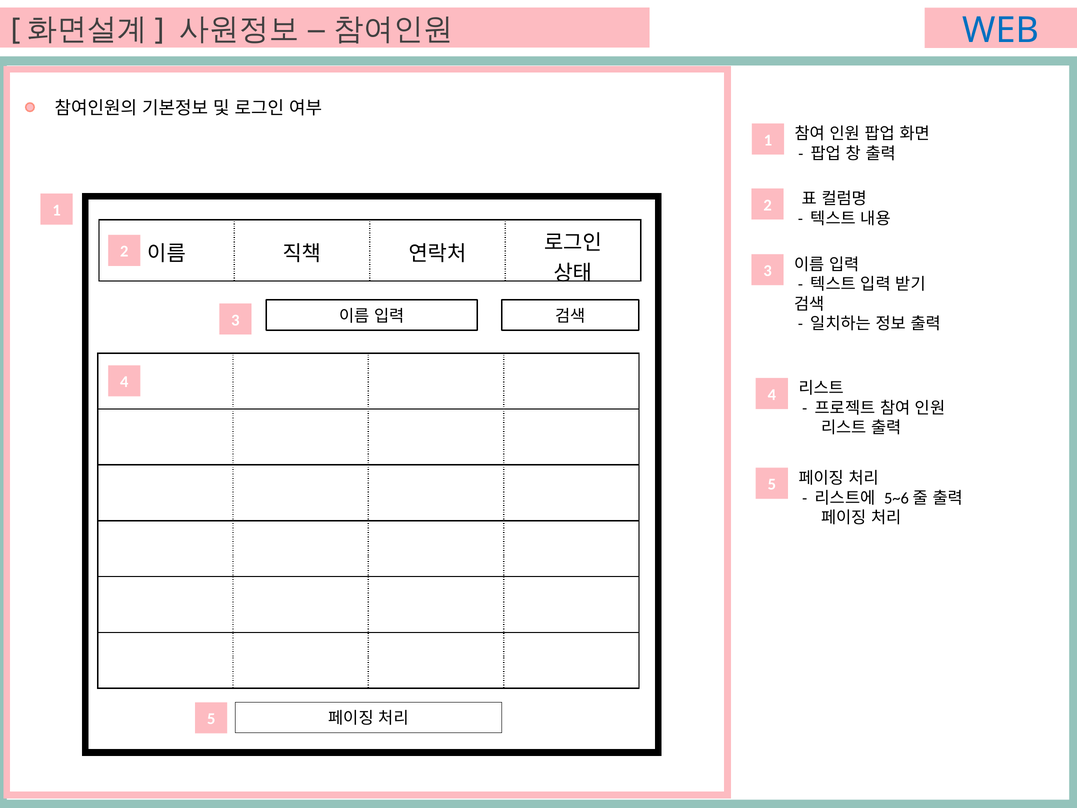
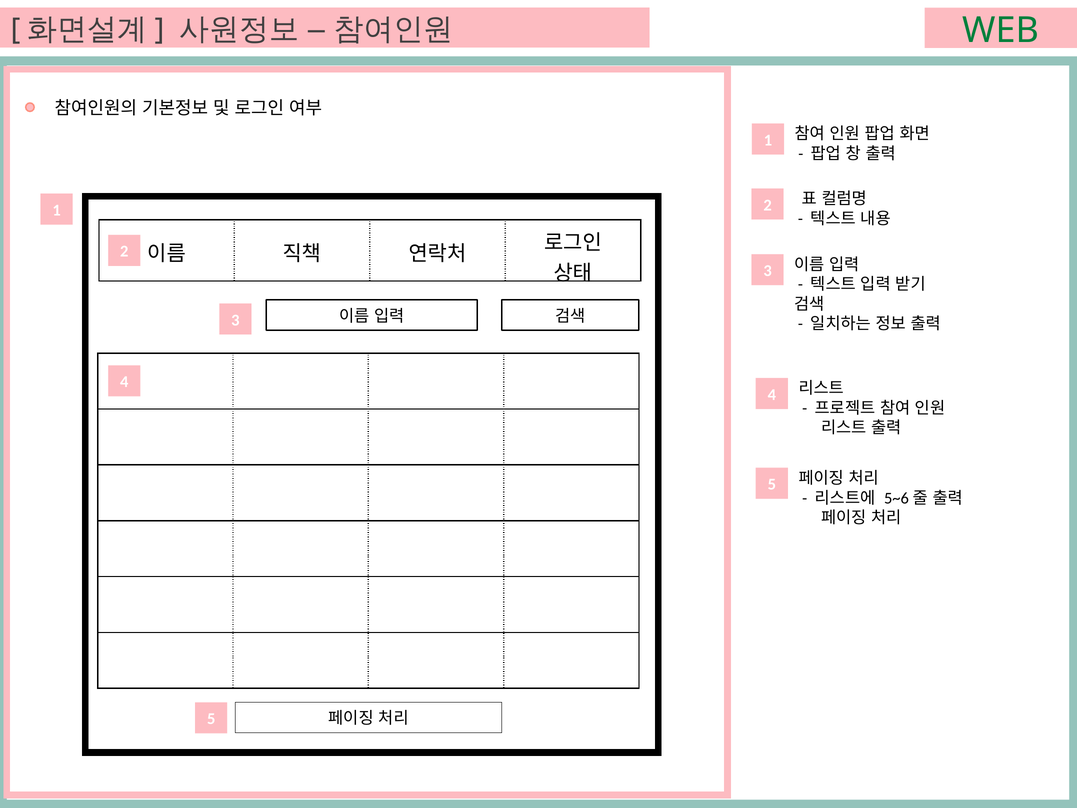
WEB colour: blue -> green (1001, 30)
